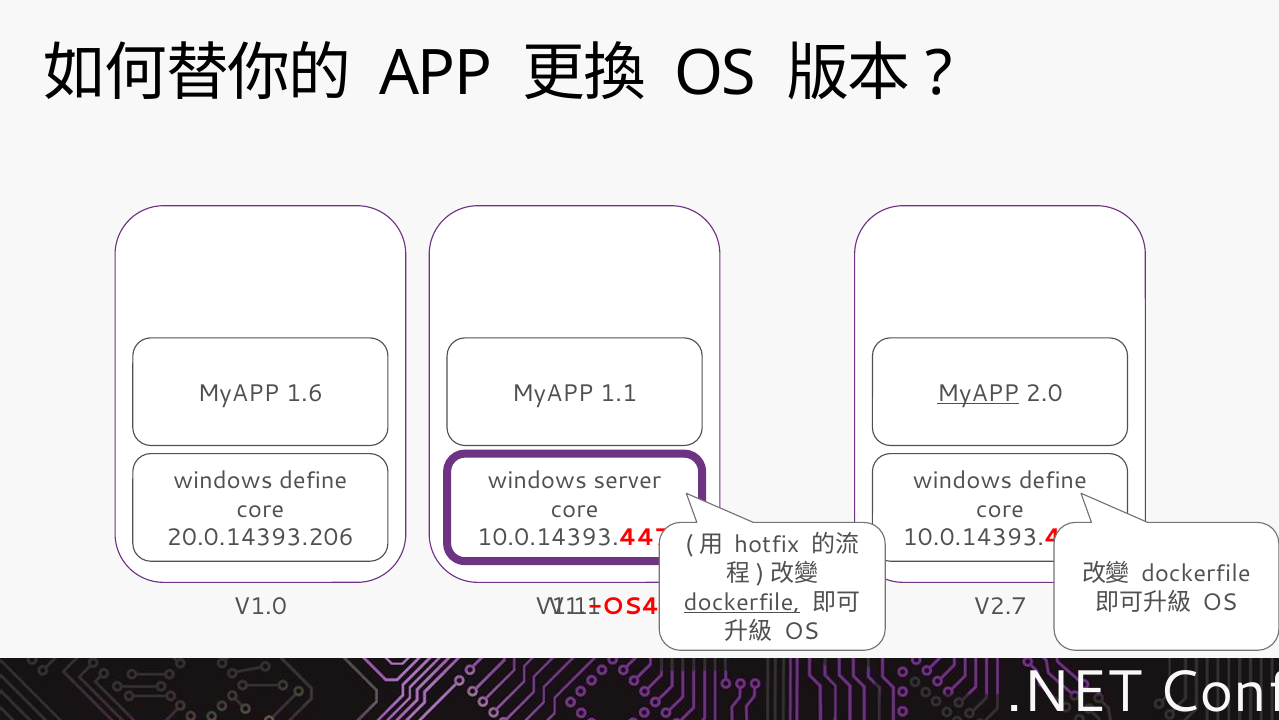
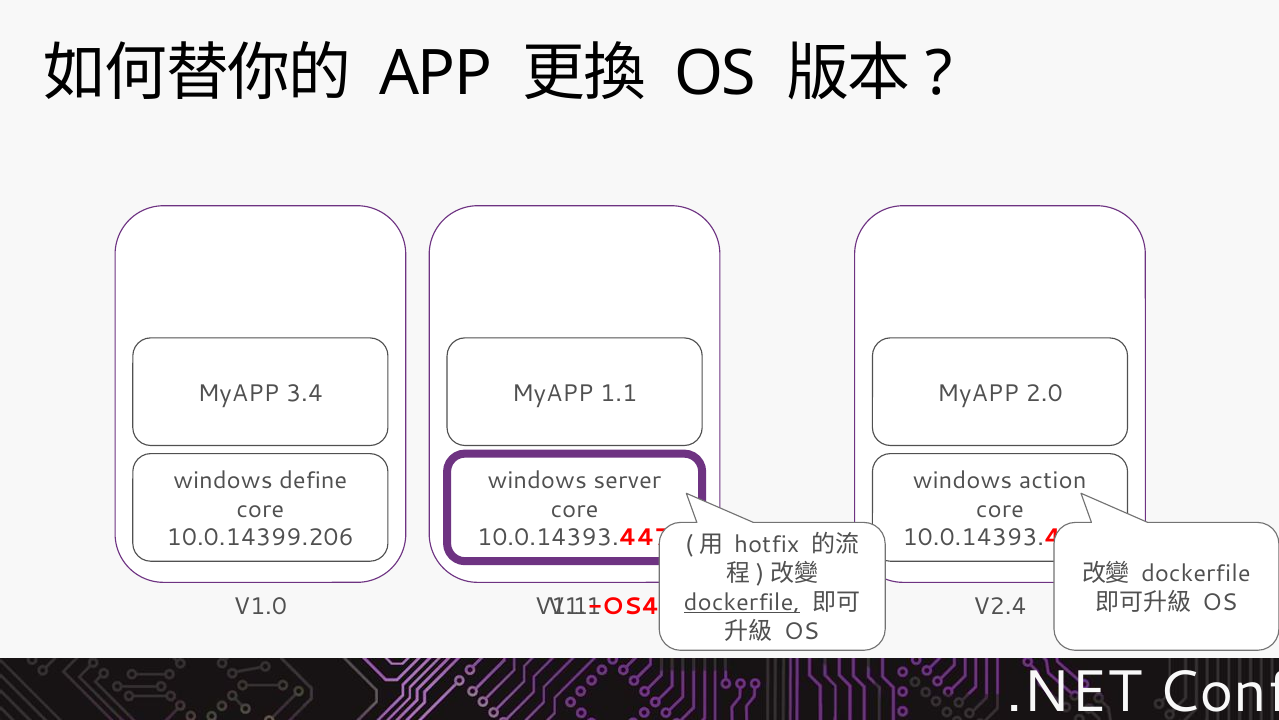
1.6: 1.6 -> 3.4 (305, 393)
MyAPP underline: present -> none (978, 393)
define: define -> action (1053, 480)
20.0.14393.206: 20.0.14393.206 -> 10.0.14399.206 (260, 537)
V2.7: V2.7 -> V2.4 (1000, 607)
